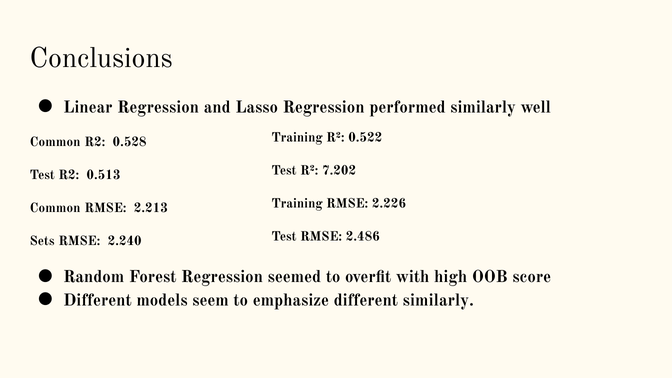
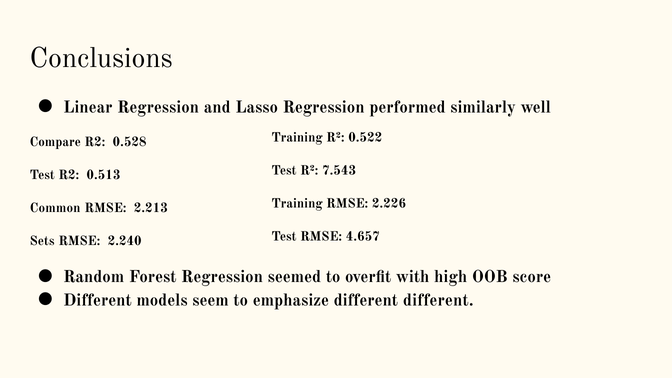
Common: Common -> Compare (55, 142)
7.202: 7.202 -> 7.543 (339, 171)
2.486: 2.486 -> 4.657 (363, 236)
different similarly: similarly -> different (438, 300)
